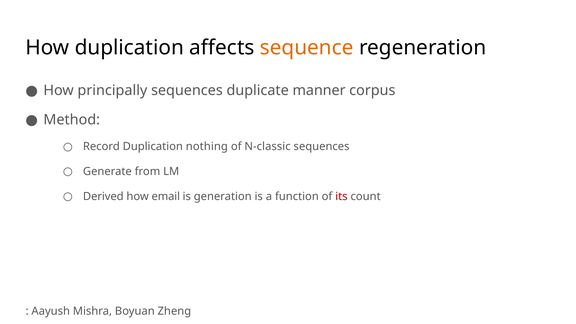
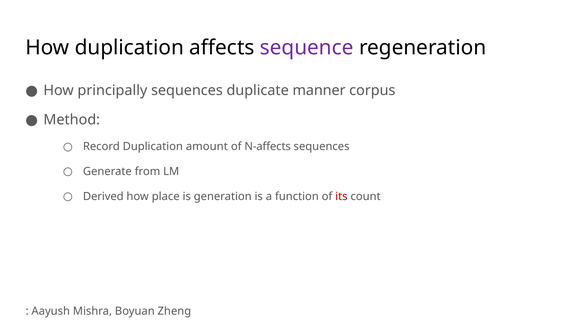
sequence colour: orange -> purple (307, 48)
nothing: nothing -> amount (207, 146)
N-classic: N-classic -> N-affects (268, 146)
email: email -> place (166, 196)
